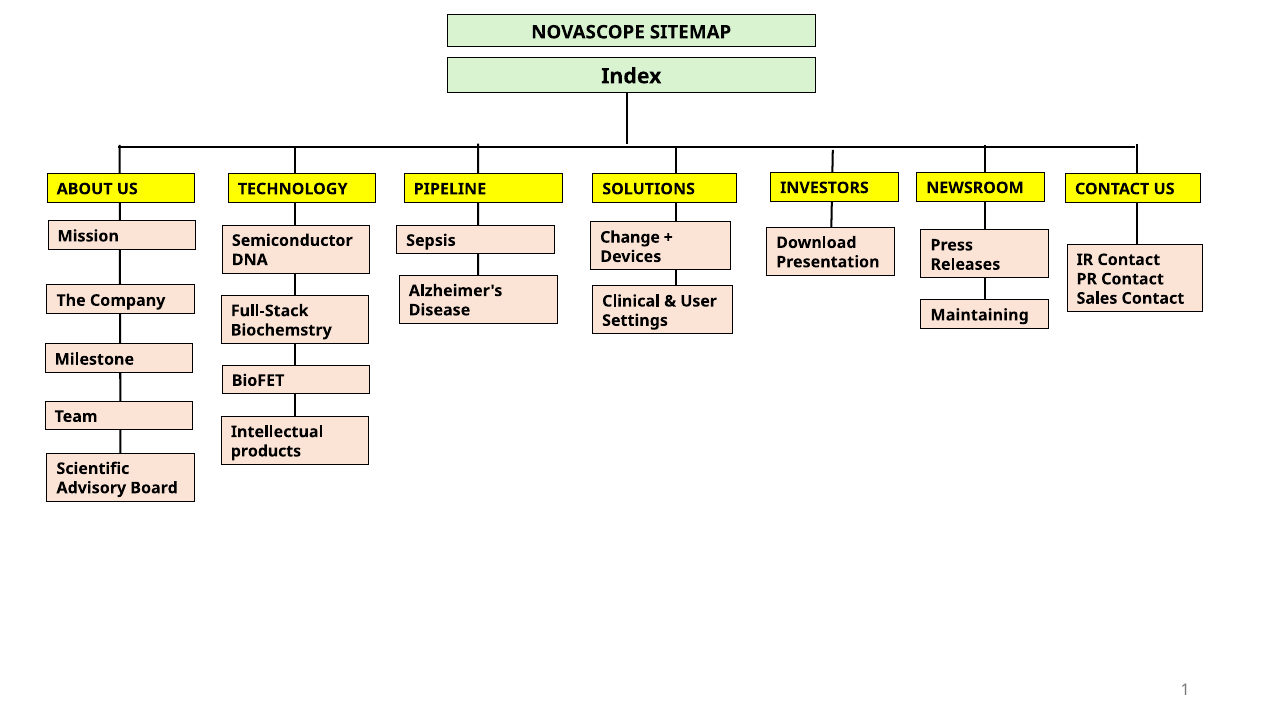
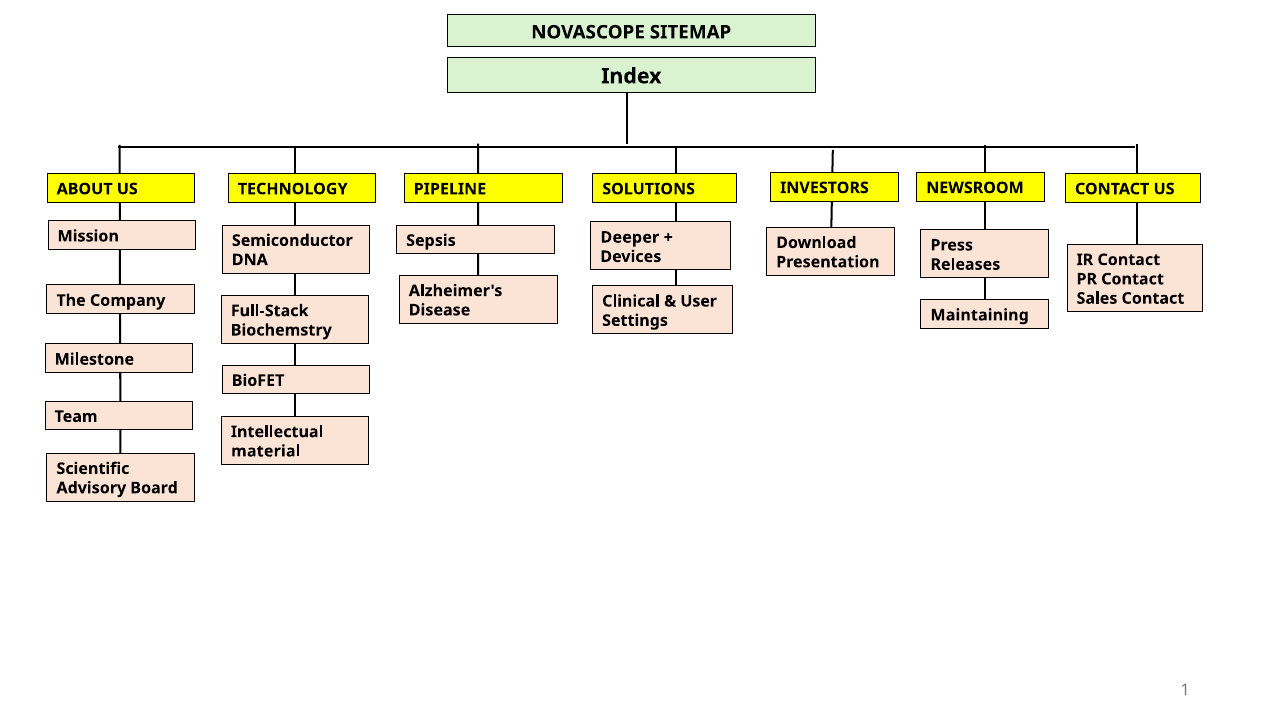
Change: Change -> Deeper (630, 238)
products: products -> material (266, 451)
